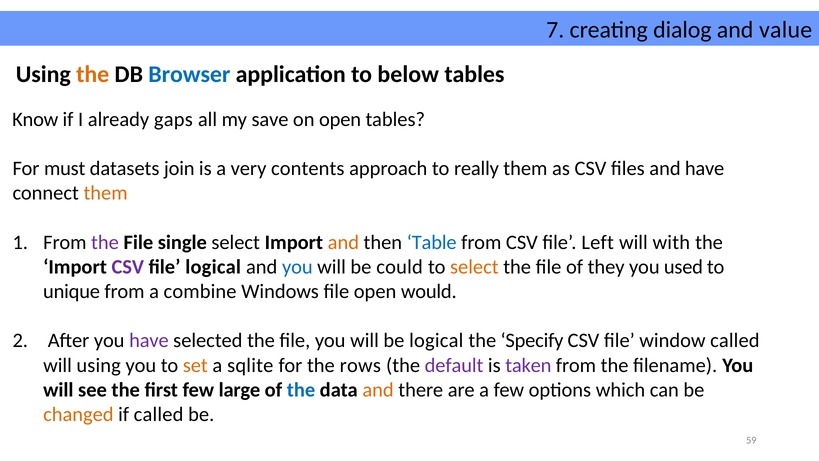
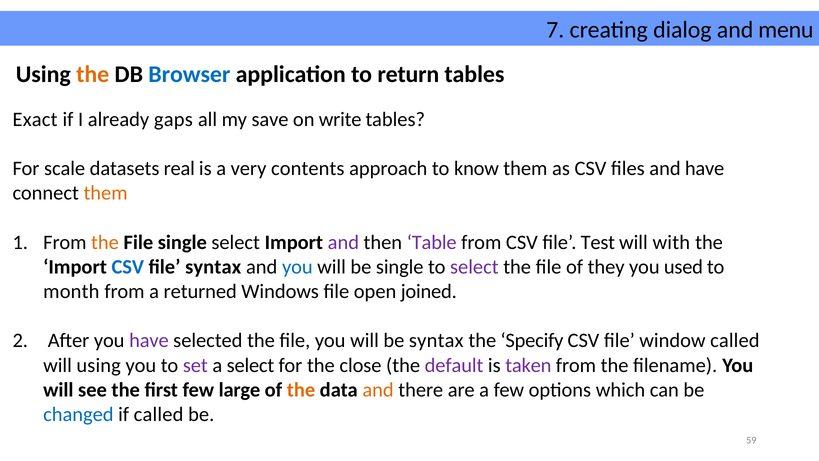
value: value -> menu (786, 30)
below: below -> return (408, 74)
Know: Know -> Exact (35, 119)
on open: open -> write (340, 119)
must: must -> scale (65, 168)
join: join -> real (179, 168)
really: really -> know (476, 168)
the colour: purple -> orange (105, 242)
and colour: orange -> purple (343, 242)
Table colour: blue -> purple (432, 242)
Left: Left -> Test (598, 242)
CSV colour: purple -> blue (128, 267)
file logical: logical -> syntax (213, 267)
be could: could -> single (400, 267)
select colour: orange -> purple (474, 267)
unique: unique -> month (71, 291)
combine: combine -> returned (200, 291)
would: would -> joined (429, 291)
be logical: logical -> syntax (436, 340)
set colour: orange -> purple (195, 365)
a sqlite: sqlite -> select (250, 365)
rows: rows -> close (360, 365)
the colour: blue -> orange (301, 390)
changed colour: orange -> blue (78, 414)
